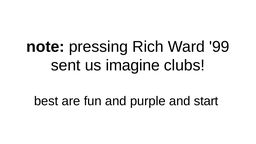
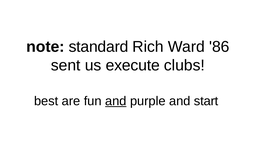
pressing: pressing -> standard (99, 47)
99: 99 -> 86 (219, 47)
imagine: imagine -> execute (133, 65)
and underline: none -> present (116, 101)
